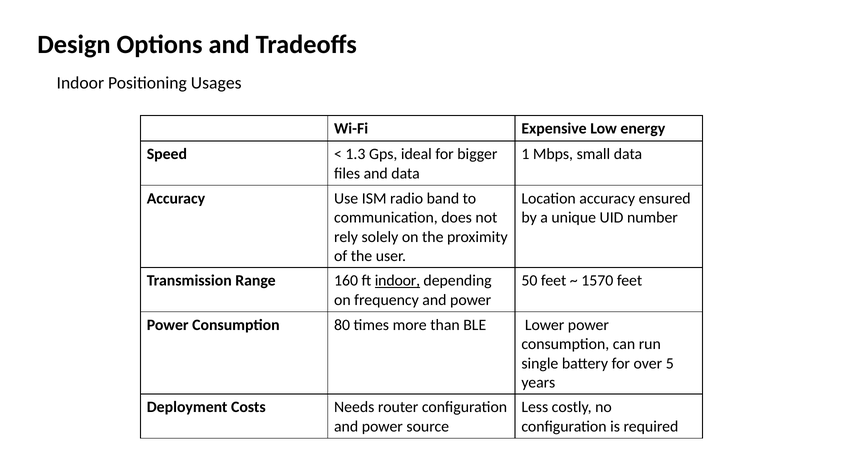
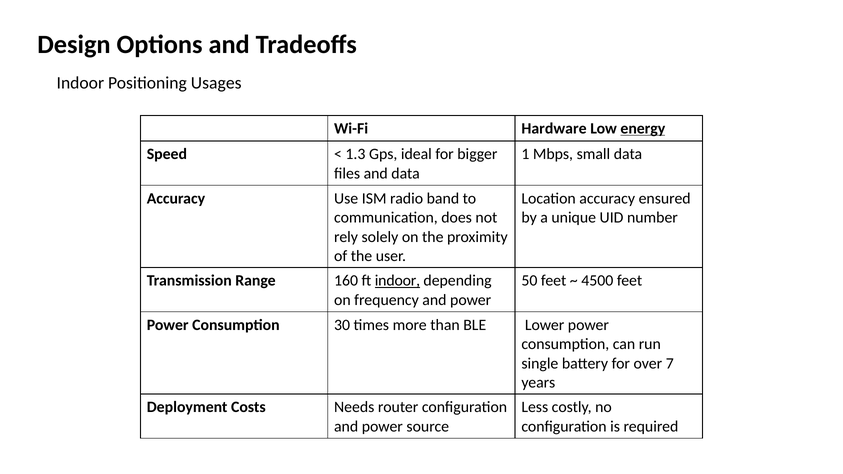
Expensive: Expensive -> Hardware (554, 129)
energy underline: none -> present (643, 129)
1570: 1570 -> 4500 (597, 281)
80: 80 -> 30 (342, 325)
5: 5 -> 7 (670, 364)
